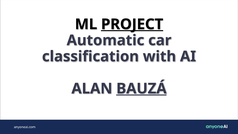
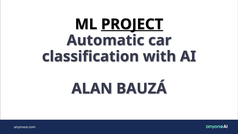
BAUZÁ underline: present -> none (141, 88)
